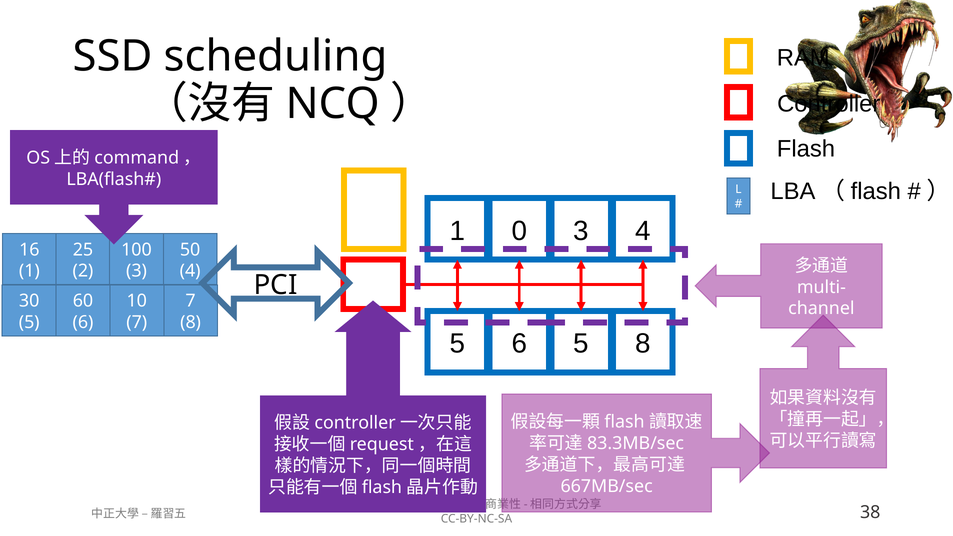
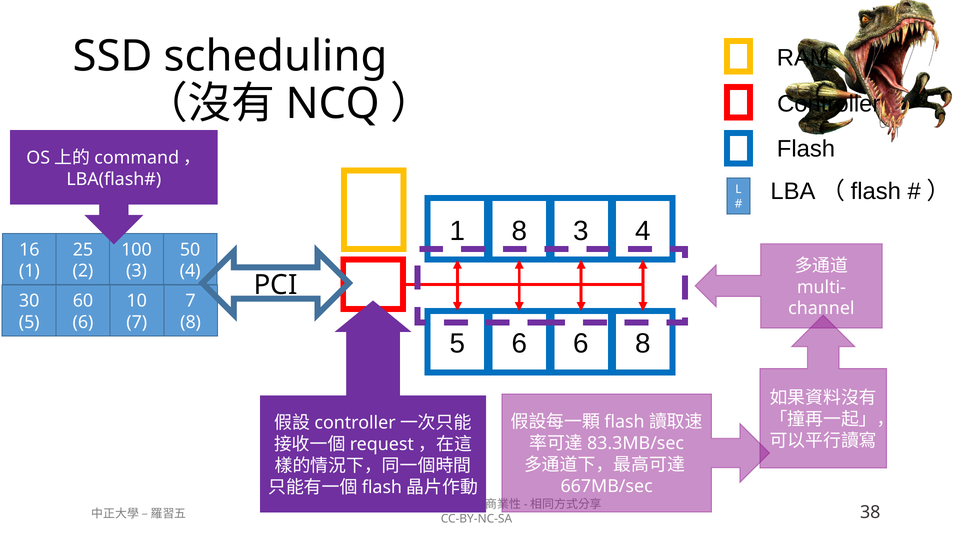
1 0: 0 -> 8 (519, 231)
6 5: 5 -> 6 (581, 344)
